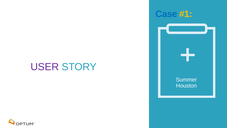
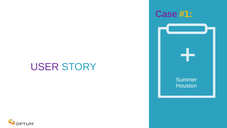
Case colour: blue -> purple (166, 14)
